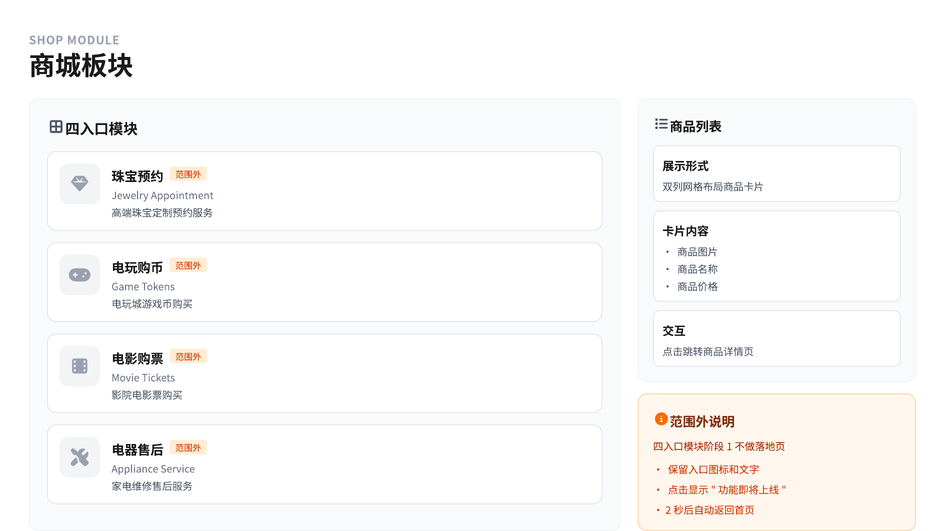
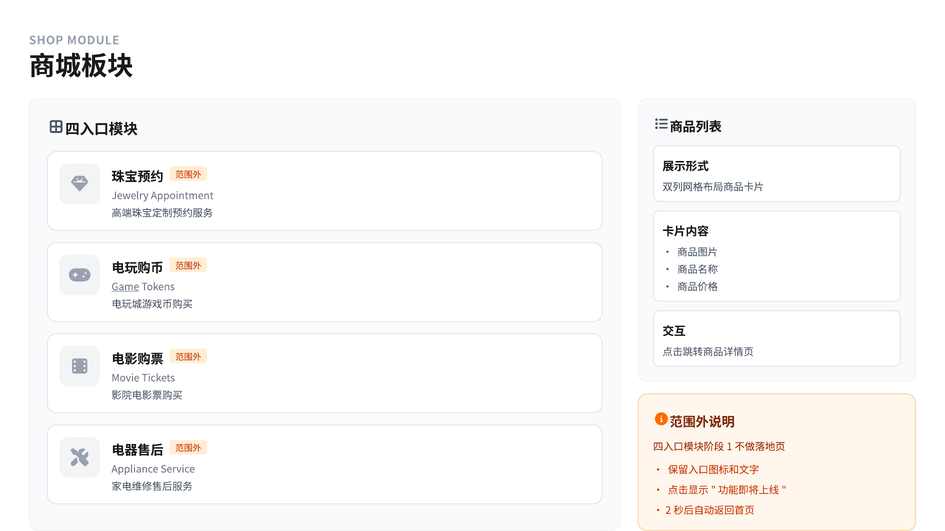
Game underline: none -> present (125, 287)
